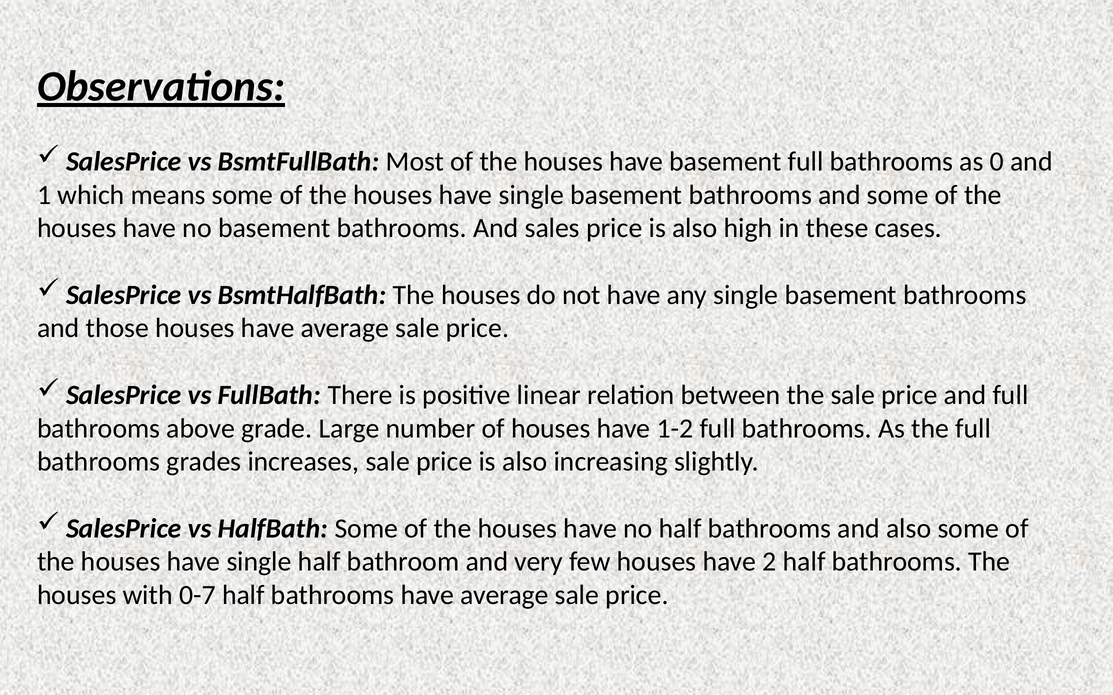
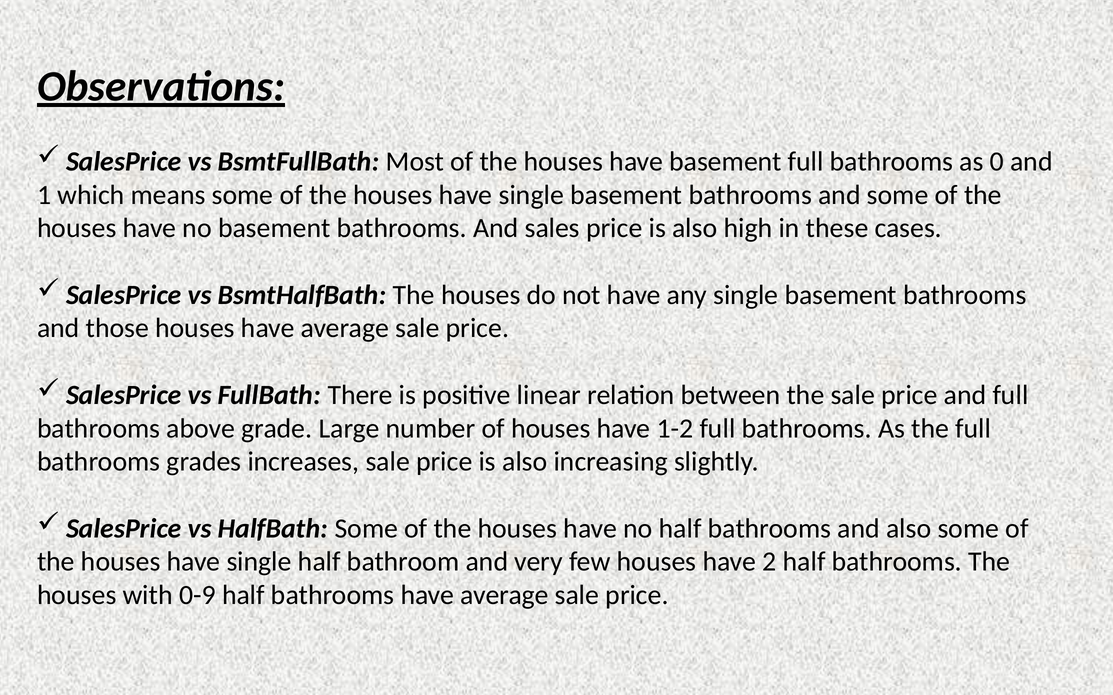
0-7: 0-7 -> 0-9 (197, 596)
